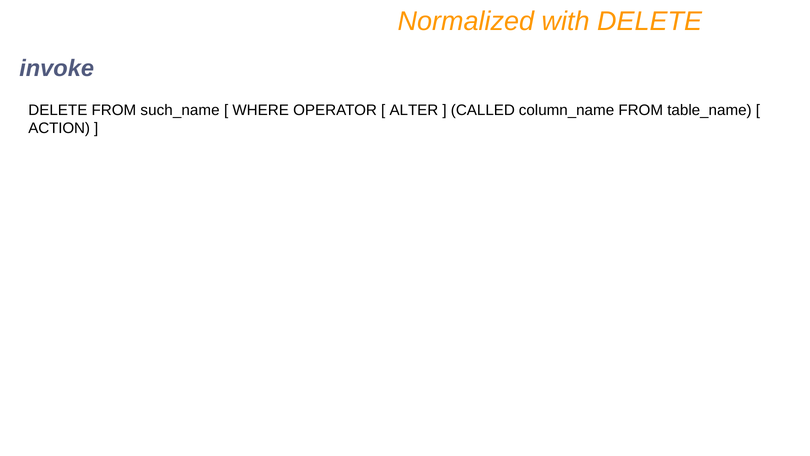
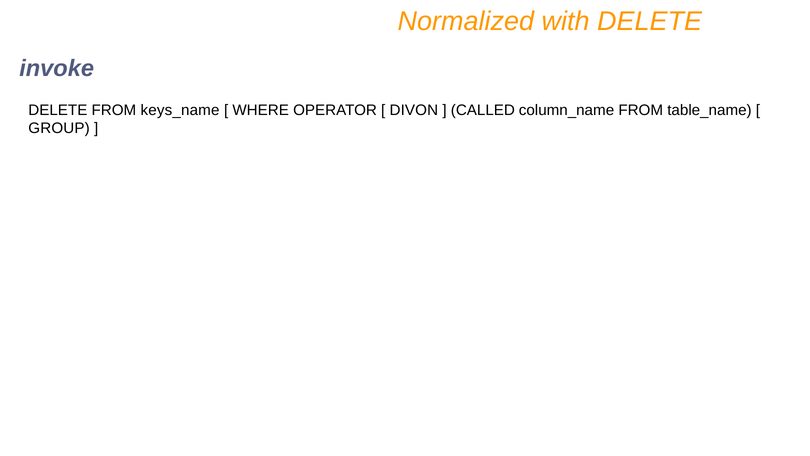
such_name: such_name -> keys_name (180, 110)
ALTER: ALTER -> DIVON (414, 110)
ACTION: ACTION -> GROUP (59, 128)
